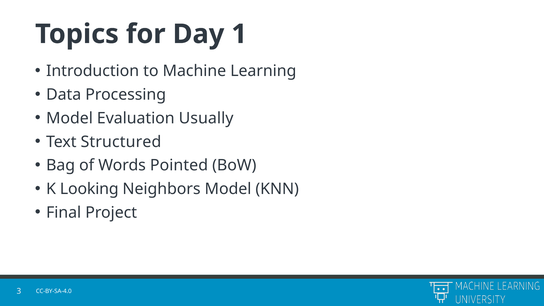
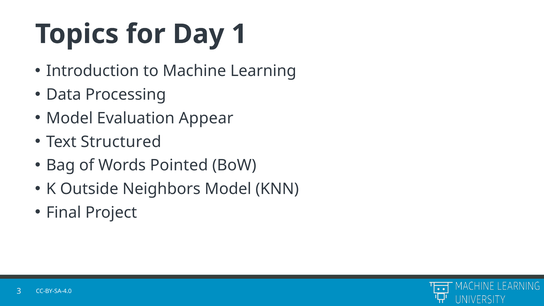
Usually: Usually -> Appear (206, 118)
Looking: Looking -> Outside (89, 189)
